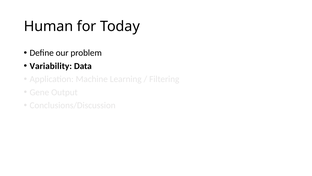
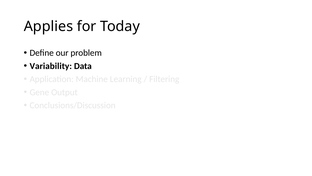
Human: Human -> Applies (48, 26)
